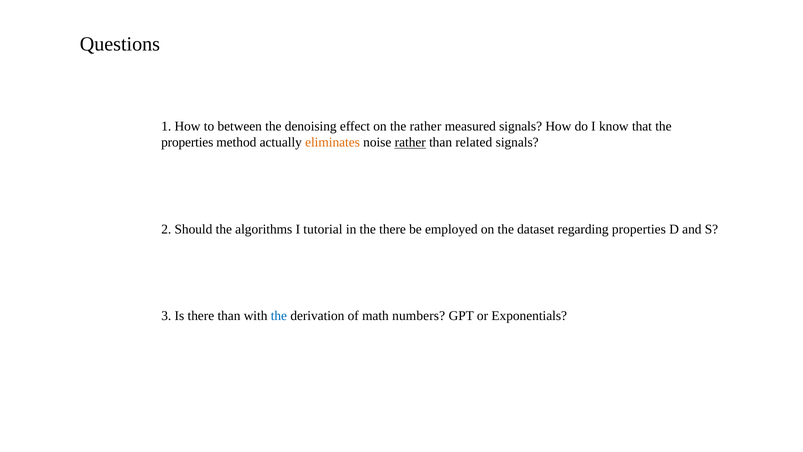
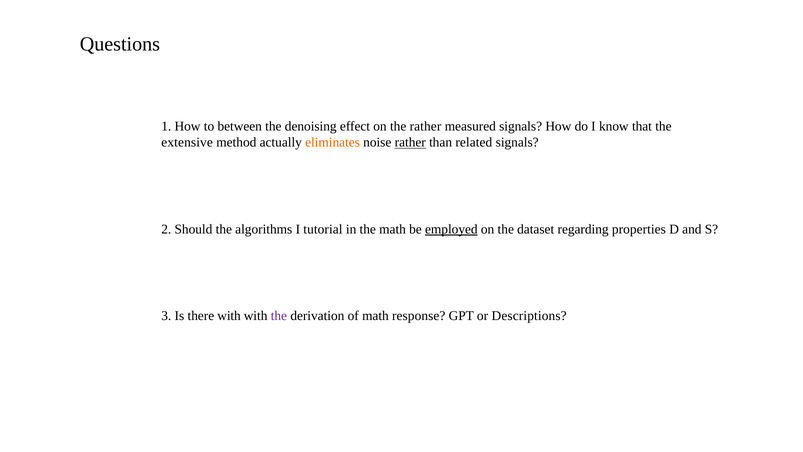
properties: properties -> extensive (187, 142)
the there: there -> math (393, 229)
employed underline: none -> present (451, 229)
there than: than -> with (229, 316)
the colour: blue -> purple (279, 316)
numbers: numbers -> response (419, 316)
Exponentials: Exponentials -> Descriptions (529, 316)
